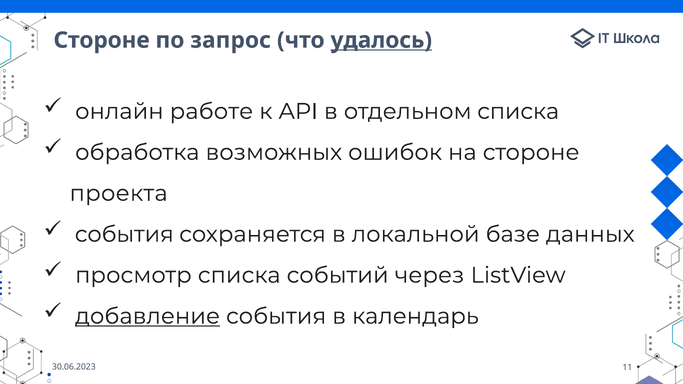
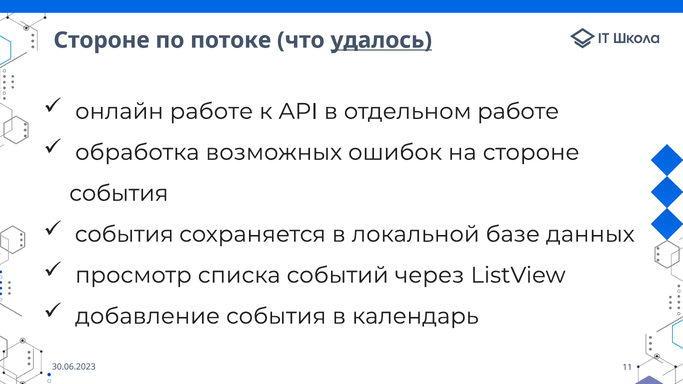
запрос: запрос -> потоке (231, 40)
отдельном списка: списка -> работе (518, 111)
проекта: проекта -> события (119, 193)
добавление underline: present -> none (148, 316)
